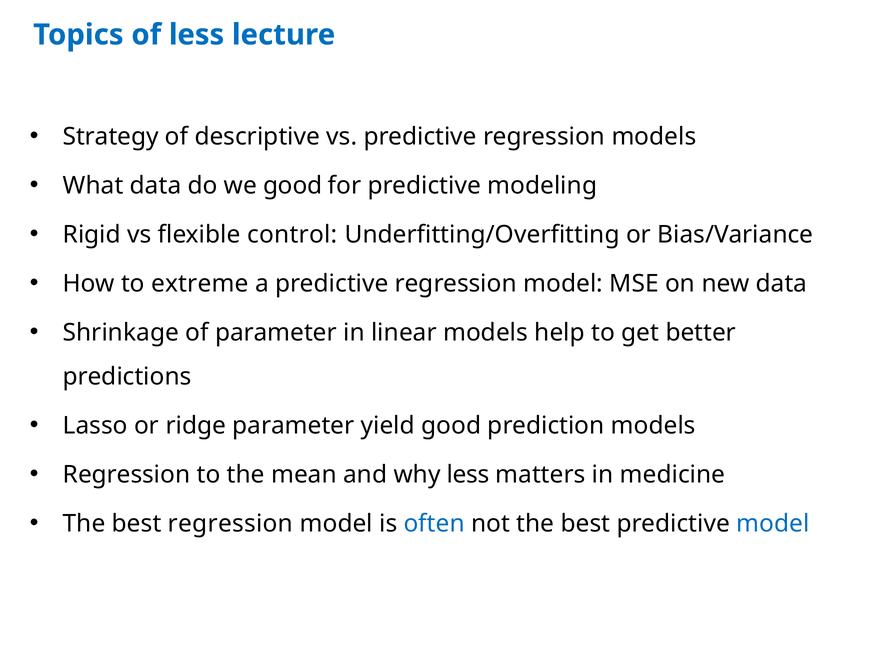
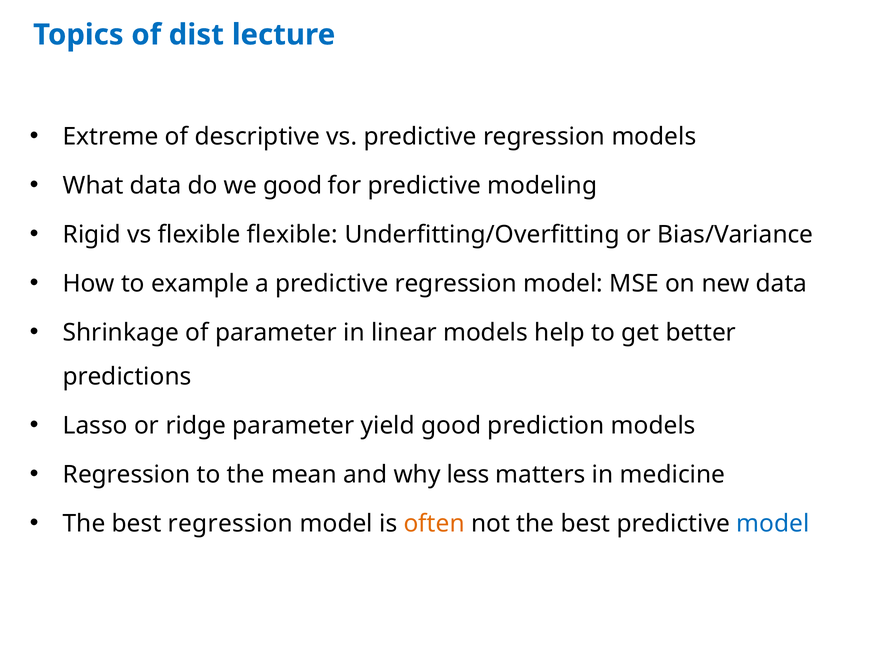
of less: less -> dist (196, 35)
Strategy: Strategy -> Extreme (111, 137)
flexible control: control -> flexible (292, 235)
extreme: extreme -> example (200, 284)
often colour: blue -> orange (434, 524)
